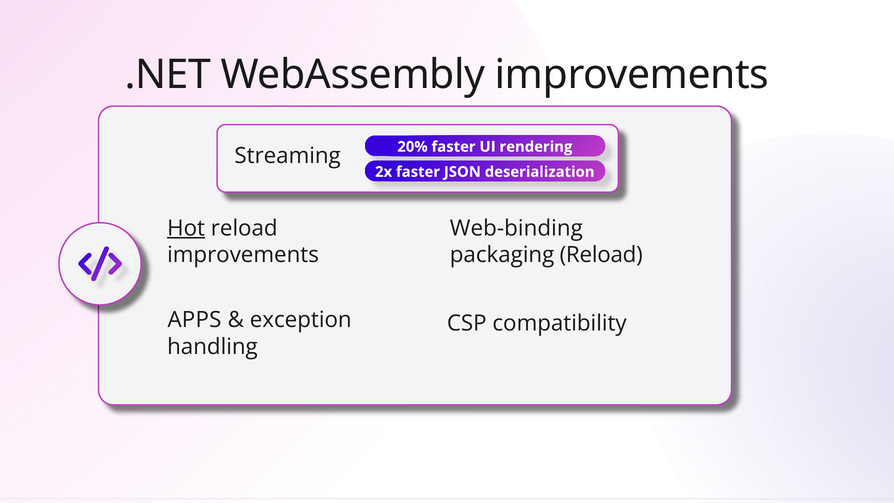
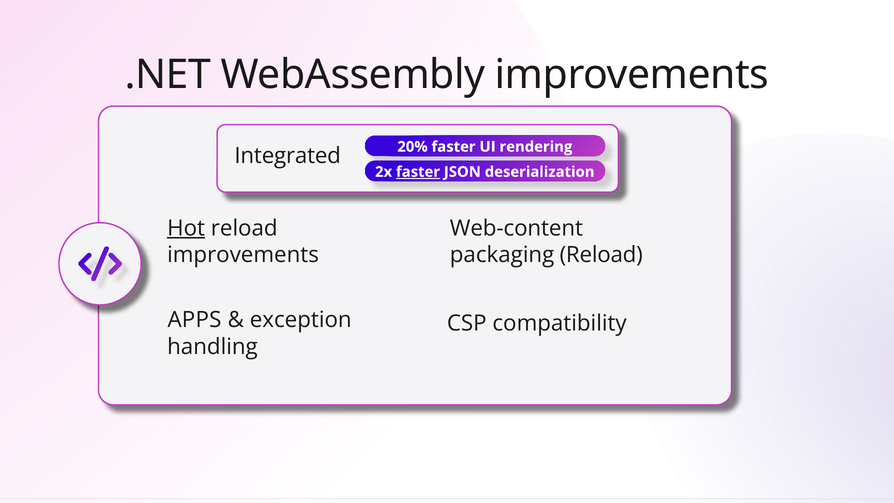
Streaming: Streaming -> Integrated (288, 156)
faster underline: none -> present (418, 172)
Web-binding: Web-binding -> Web-content (516, 228)
